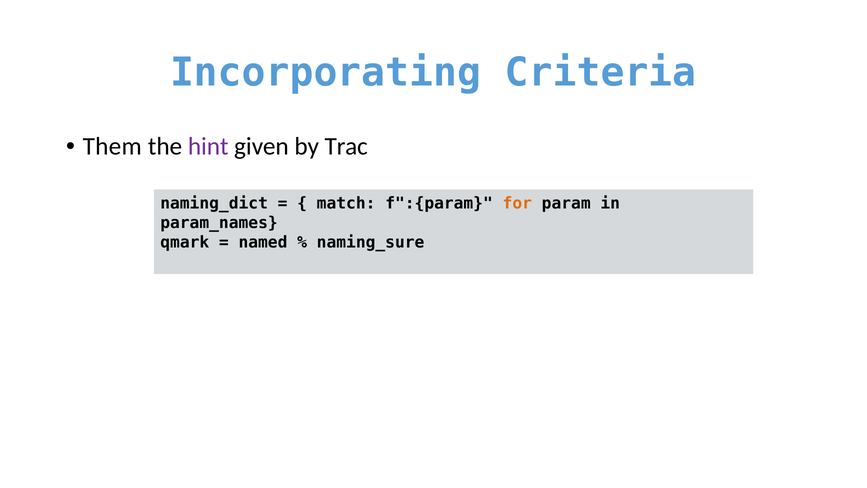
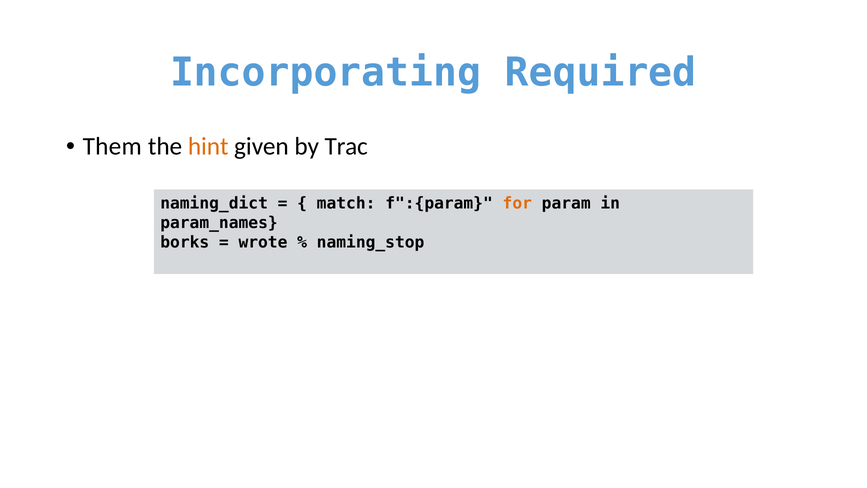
Criteria: Criteria -> Required (601, 73)
hint colour: purple -> orange (208, 147)
qmark: qmark -> borks (185, 242)
named: named -> wrote (263, 242)
naming_sure: naming_sure -> naming_stop (371, 242)
